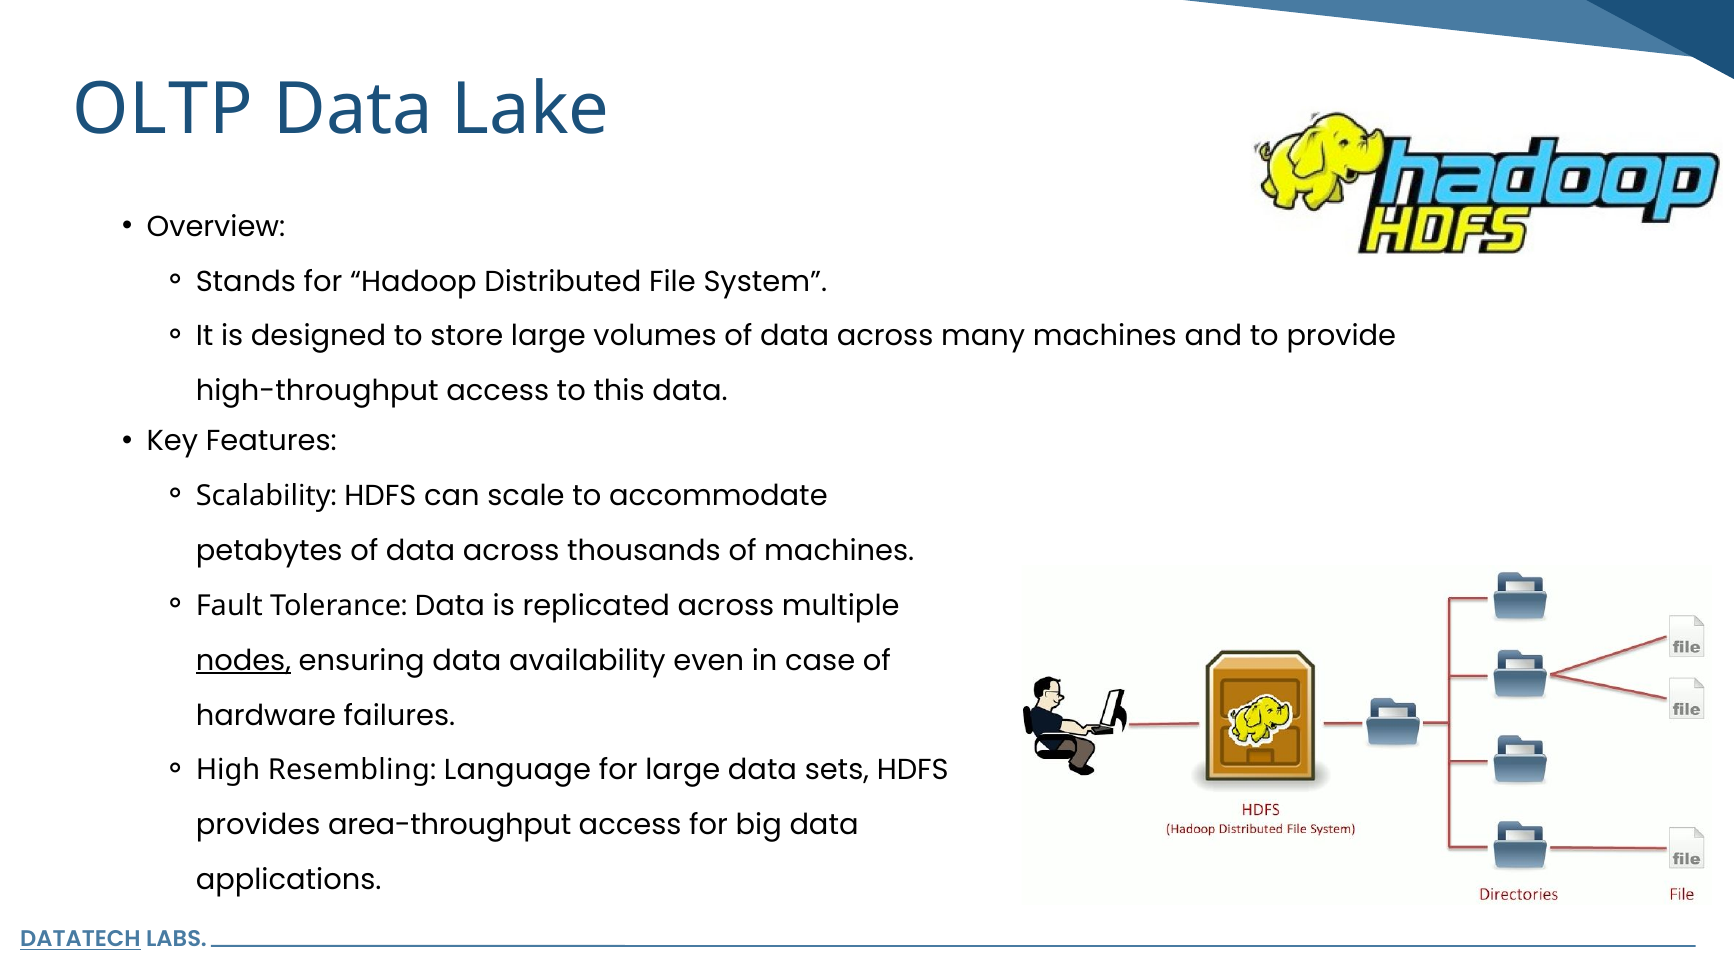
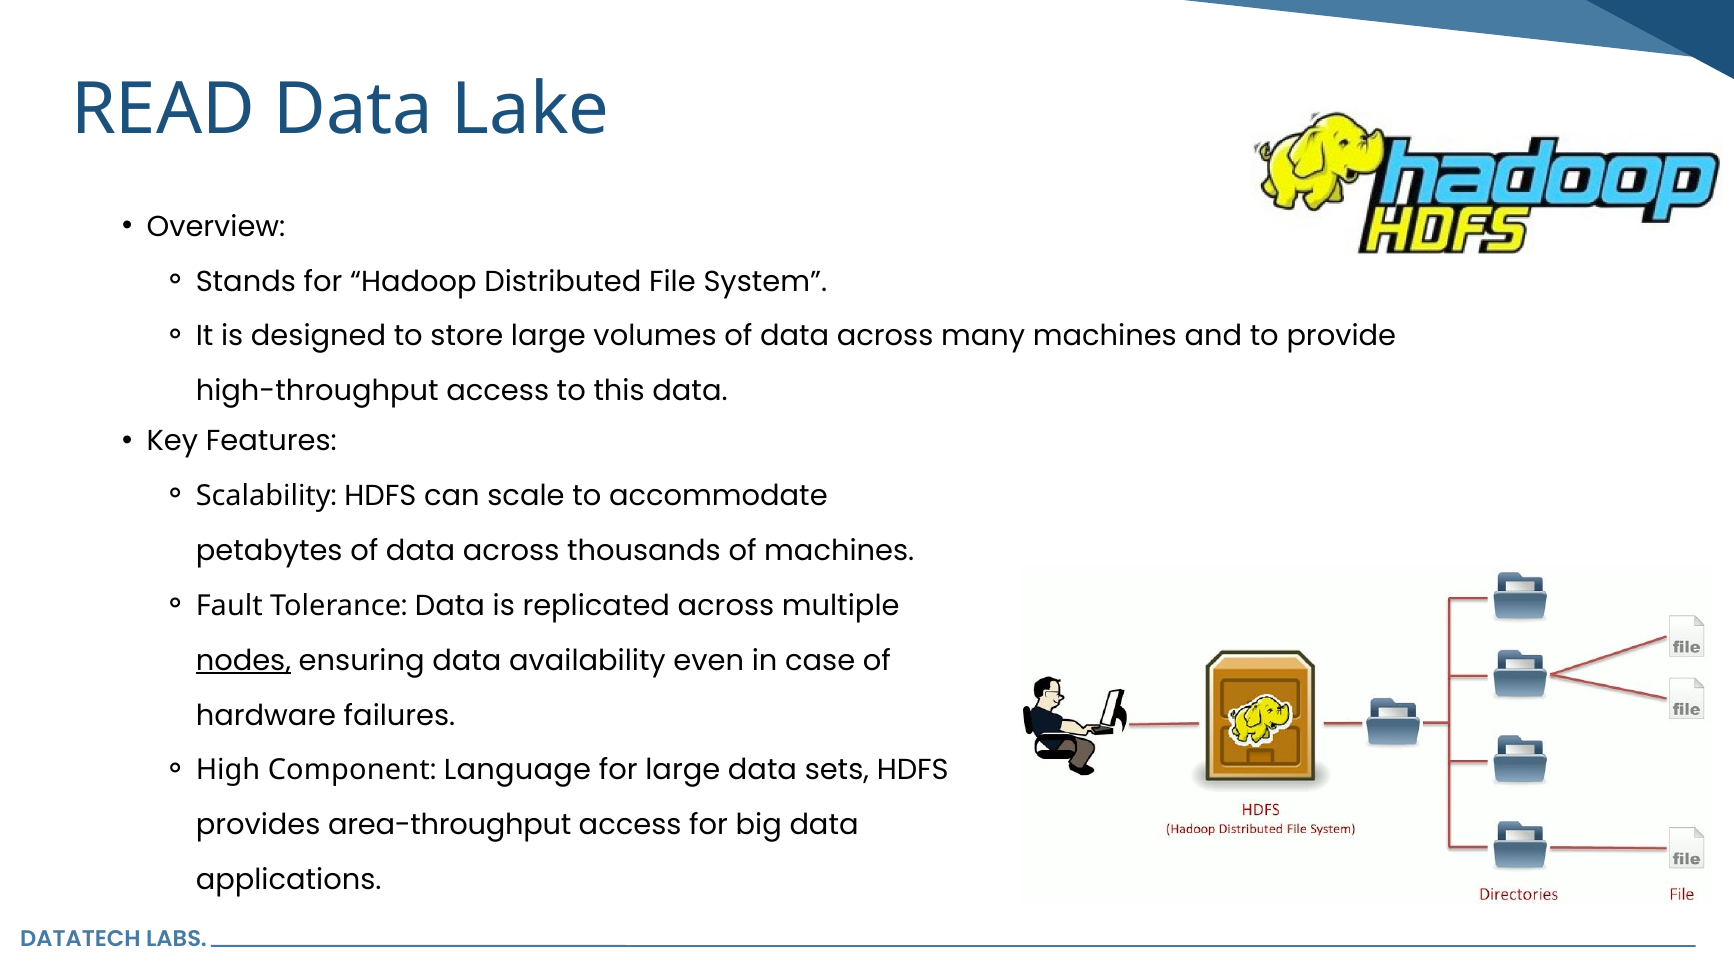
OLTP: OLTP -> READ (163, 110)
Resembling: Resembling -> Component (349, 771)
DATATECH underline: present -> none (80, 940)
